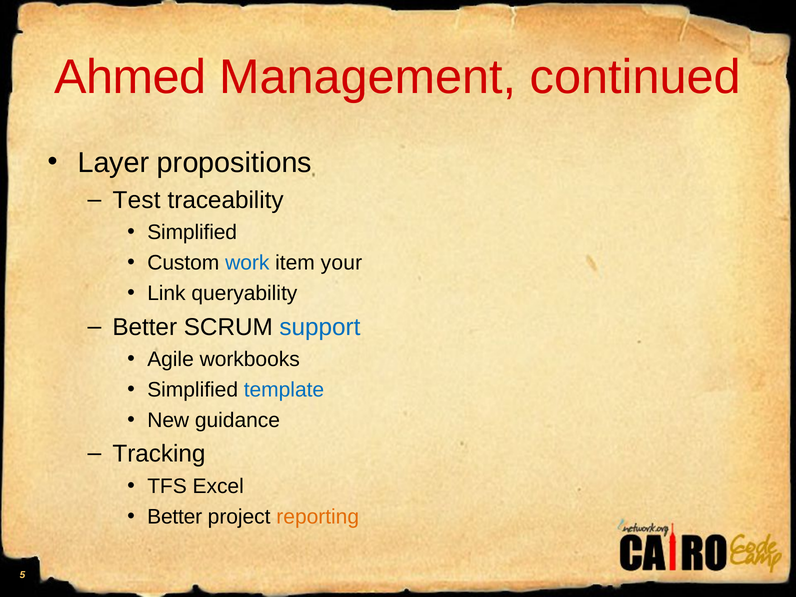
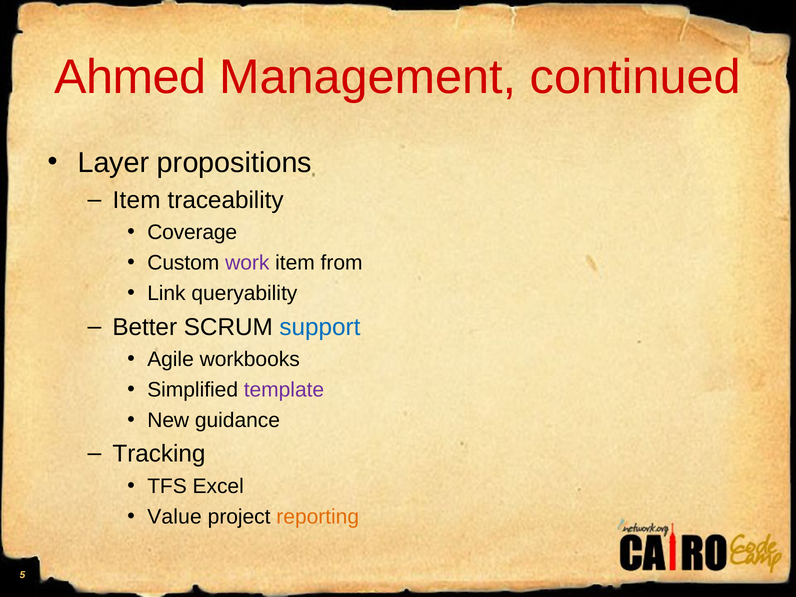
Test: Test -> Item (137, 200)
Simplified: Simplified -> Coverage (192, 232)
work colour: blue -> purple (247, 263)
your: your -> from (342, 263)
template colour: blue -> purple (284, 390)
Better: Better -> Value (174, 517)
